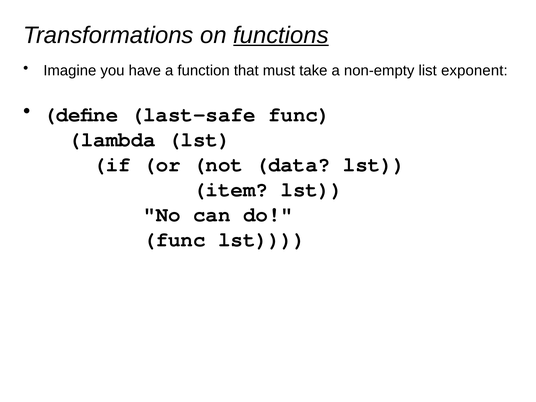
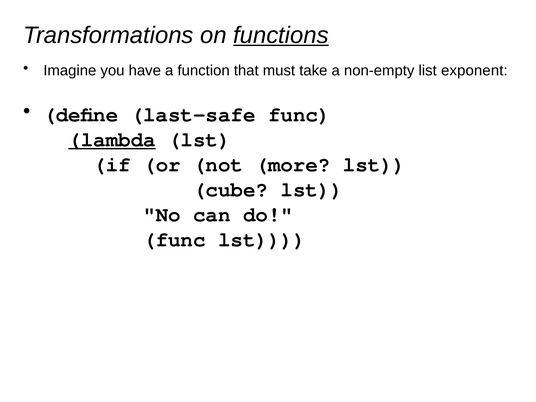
lambda underline: none -> present (112, 140)
data: data -> more (293, 165)
item: item -> cube (231, 190)
